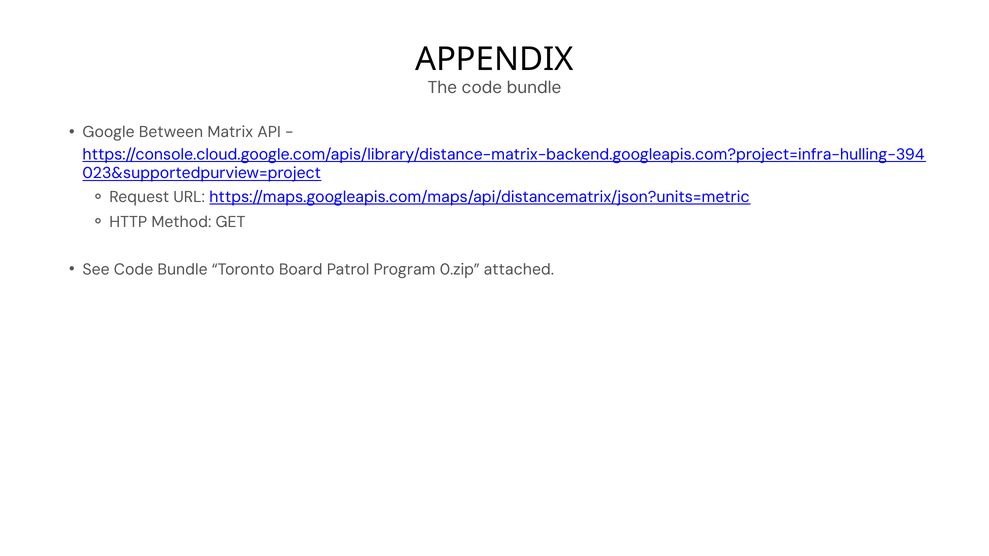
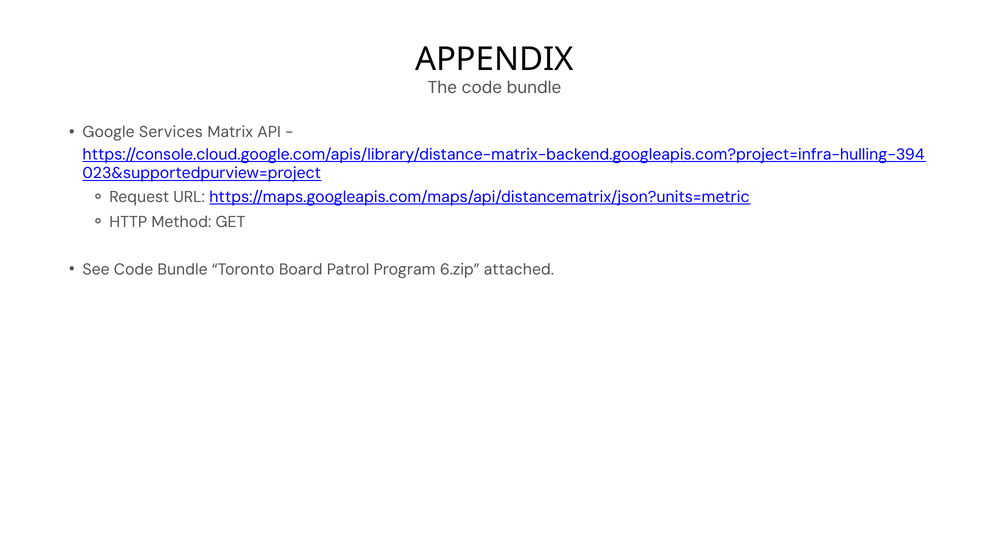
Between: Between -> Services (171, 132)
0.zip: 0.zip -> 6.zip (460, 270)
